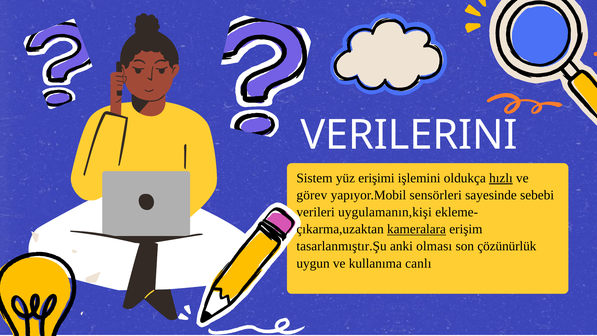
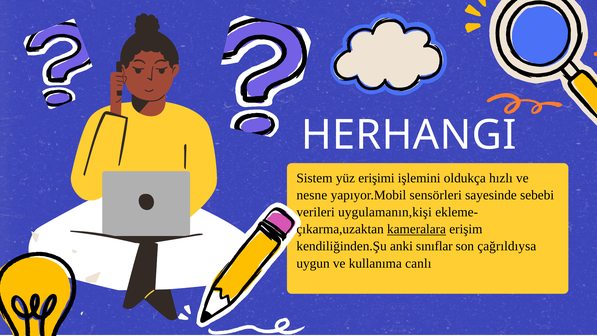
VERILERINI: VERILERINI -> HERHANGI (409, 135)
hızlı underline: present -> none (501, 178)
görev: görev -> nesne (312, 195)
tasarlanmıştır.Şu: tasarlanmıştır.Şu -> kendiliğinden.Şu (342, 246)
olması: olması -> sınıflar (434, 246)
çözünürlük: çözünürlük -> çağrıldıysa (507, 246)
